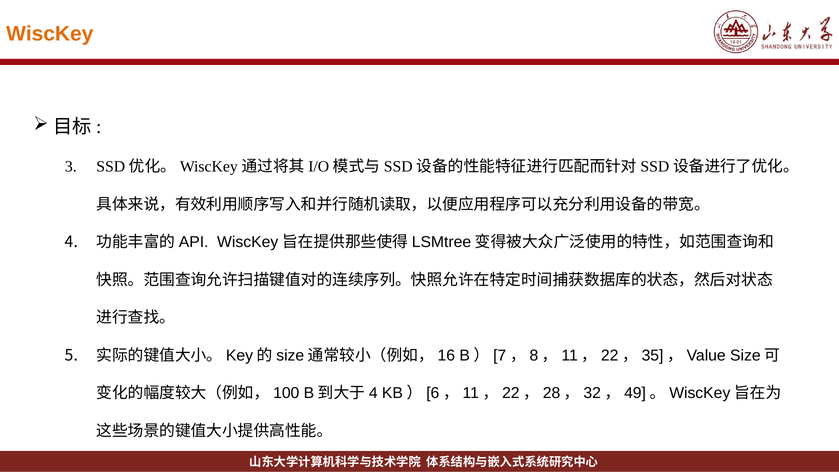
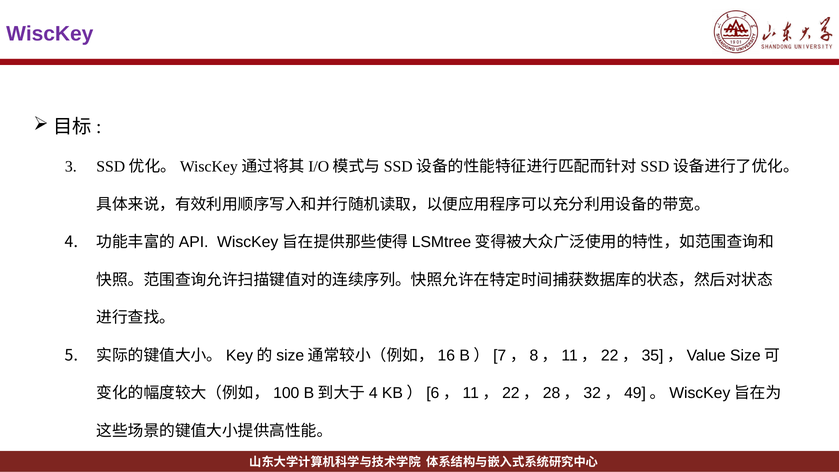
WiscKey colour: orange -> purple (50, 34)
